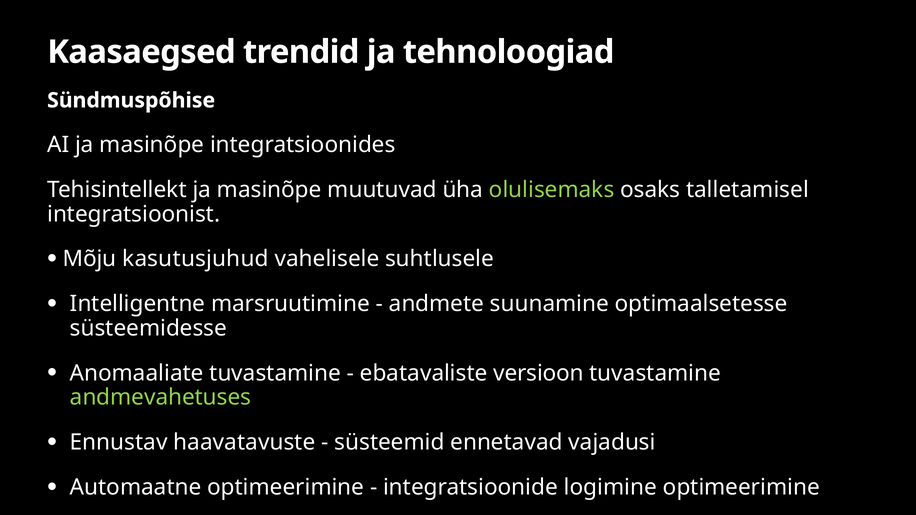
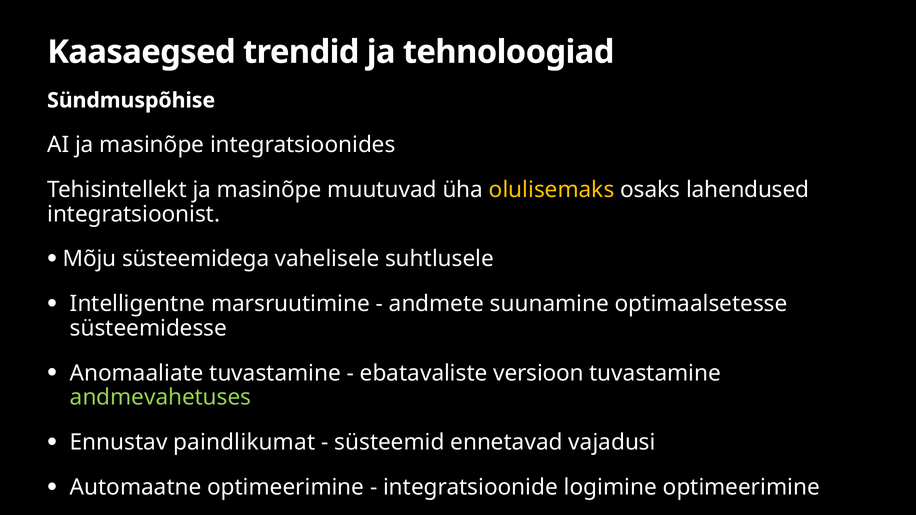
olulisemaks colour: light green -> yellow (552, 190)
talletamisel: talletamisel -> lahendused (748, 190)
kasutusjuhud: kasutusjuhud -> süsteemidega (196, 259)
haavatavuste: haavatavuste -> paindlikumat (244, 443)
